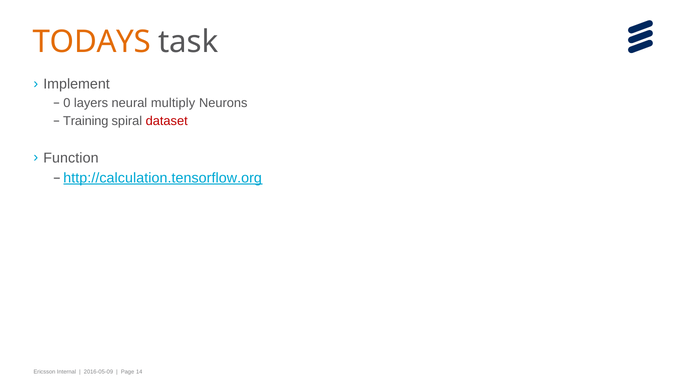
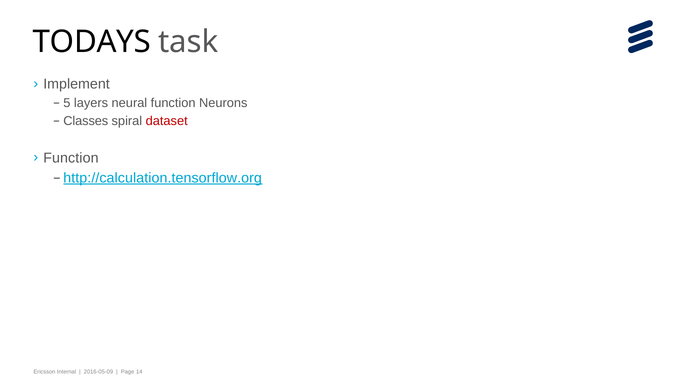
TODAYS colour: orange -> black (92, 42)
0: 0 -> 5 (67, 103)
neural multiply: multiply -> function (173, 103)
Training: Training -> Classes (86, 121)
